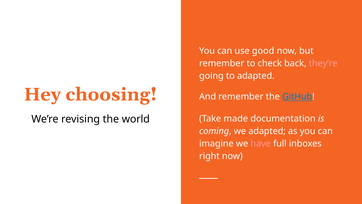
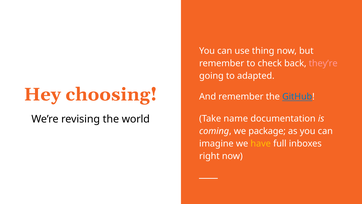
good: good -> thing (263, 51)
made: made -> name (236, 118)
we adapted: adapted -> package (267, 131)
have colour: pink -> yellow (261, 143)
